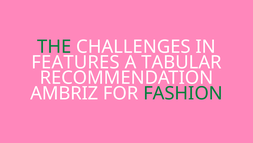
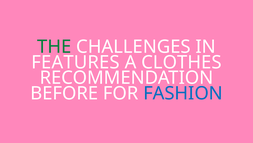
TABULAR: TABULAR -> CLOTHES (181, 62)
AMBRIZ: AMBRIZ -> BEFORE (64, 93)
FASHION colour: green -> blue (183, 93)
